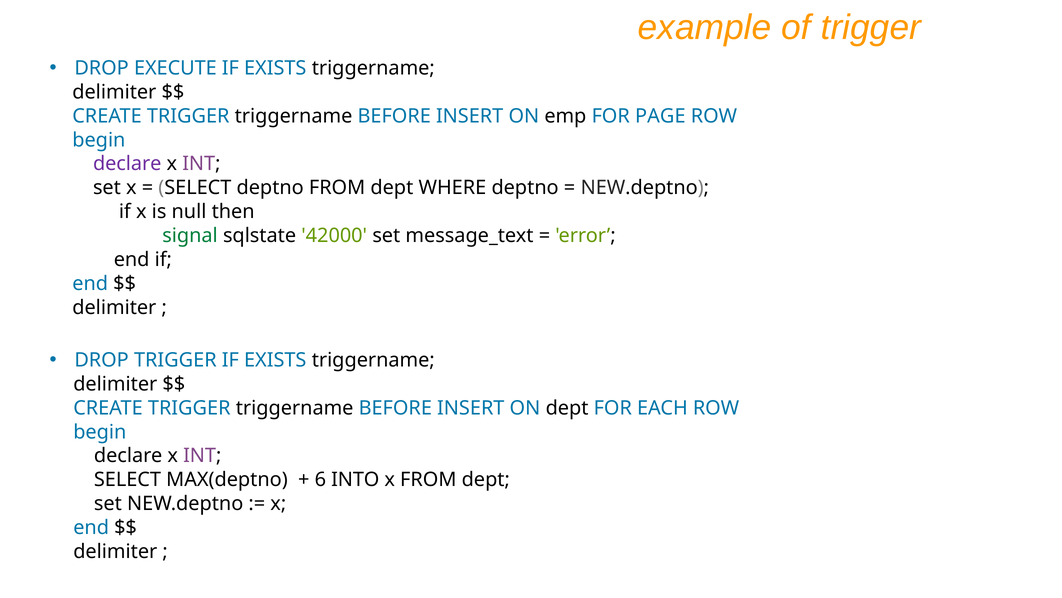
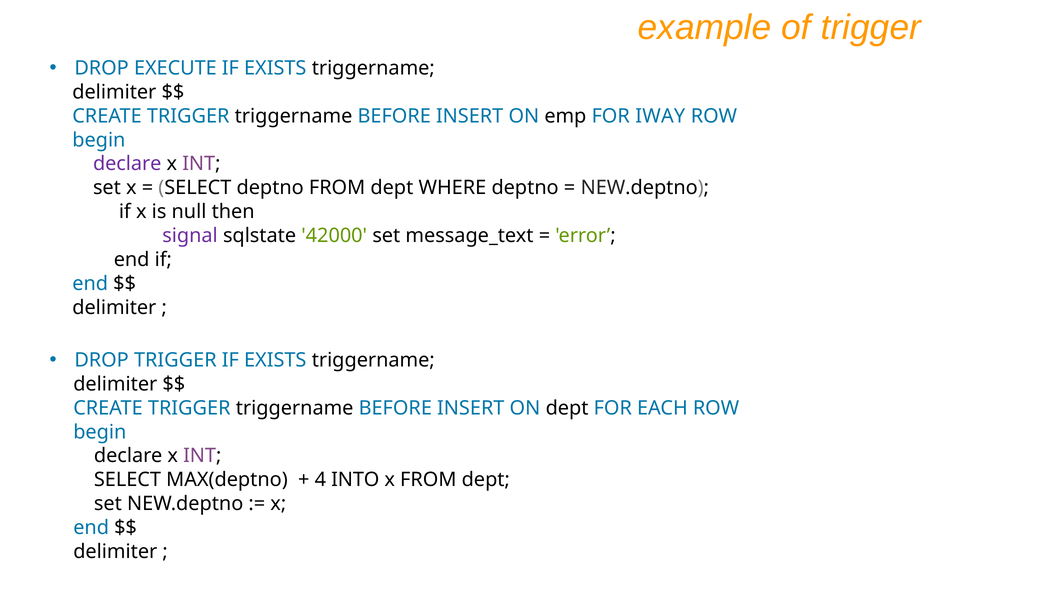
PAGE: PAGE -> IWAY (660, 116)
signal colour: green -> purple (190, 235)
6: 6 -> 4 (320, 479)
